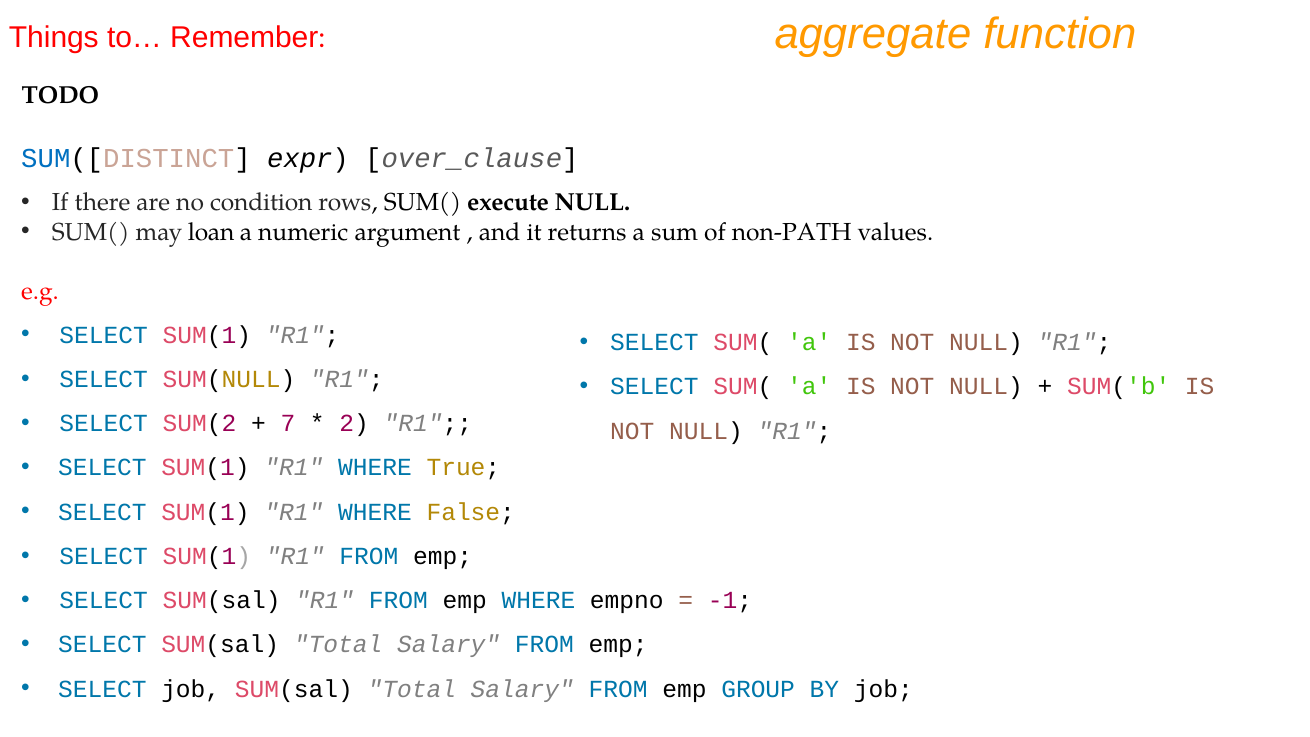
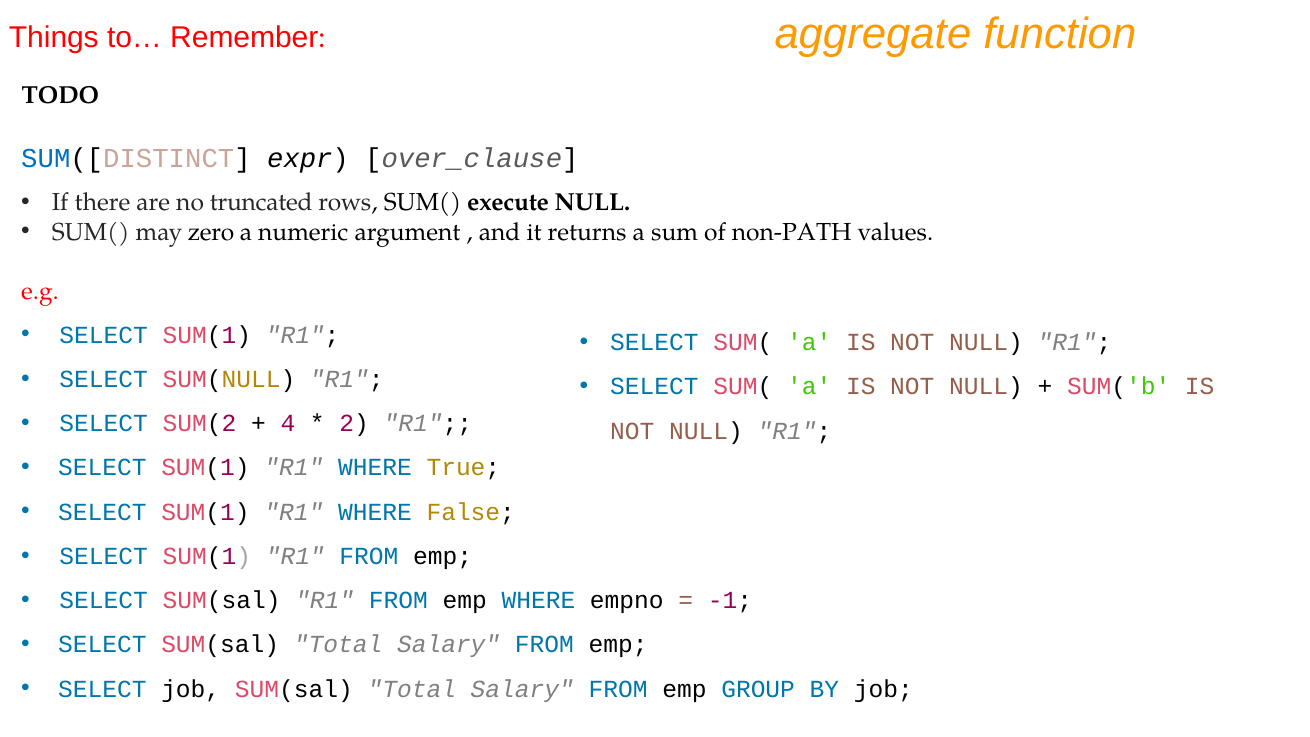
condition: condition -> truncated (261, 202)
loan: loan -> zero (211, 232)
7: 7 -> 4 (288, 424)
